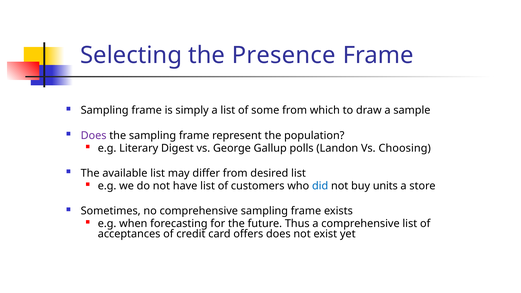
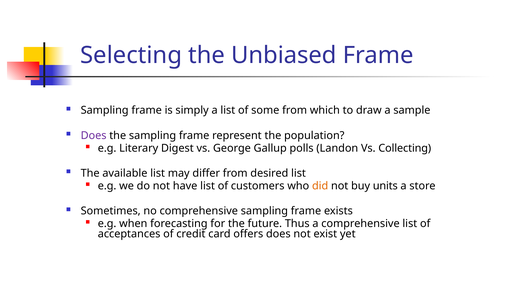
Presence: Presence -> Unbiased (284, 55)
Choosing: Choosing -> Collecting (405, 148)
did colour: blue -> orange (320, 186)
